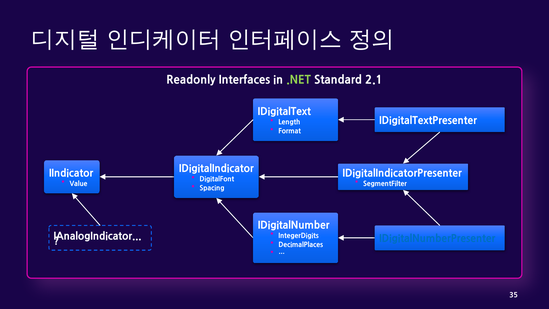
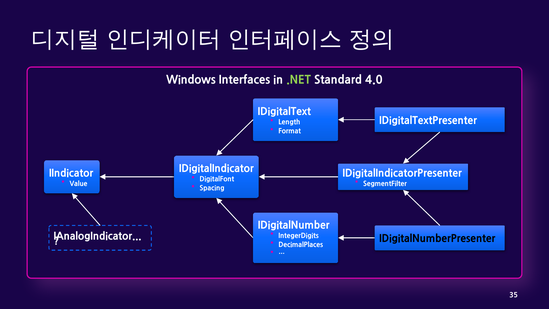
Readonly: Readonly -> Windows (191, 80)
2.1: 2.1 -> 4.0 (374, 80)
IDigitalNumberPresenter colour: blue -> black (437, 239)
